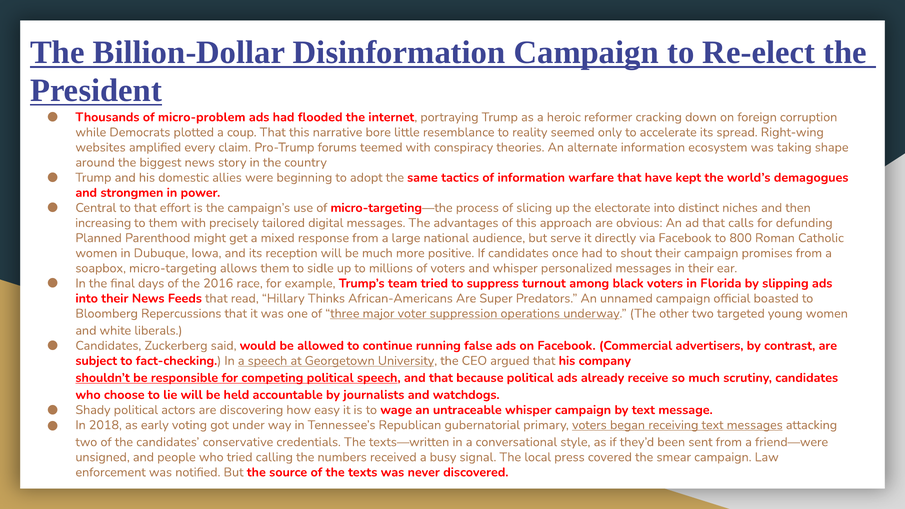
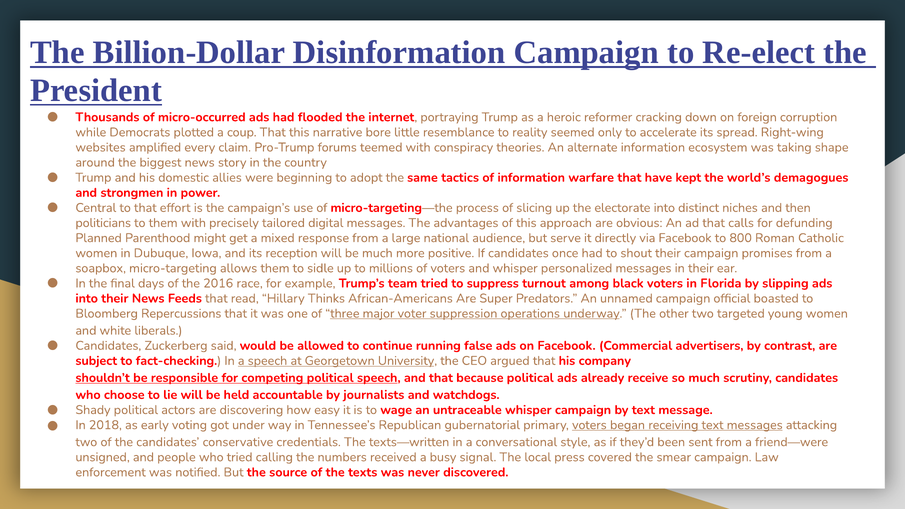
micro-problem: micro-problem -> micro-occurred (202, 117)
increasing: increasing -> politicians (103, 223)
